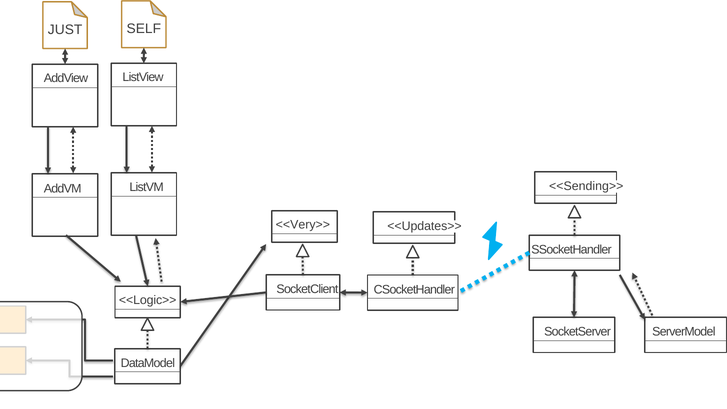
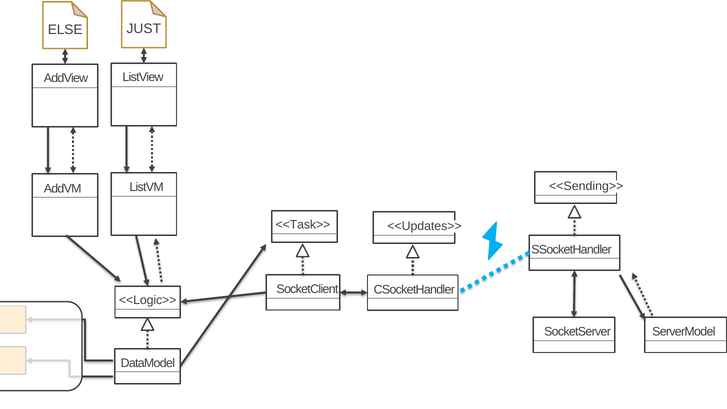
SELF: SELF -> JUST (144, 29)
JUST: JUST -> ELSE (65, 30)
<<Very>>: <<Very>> -> <<Task>> (303, 225)
